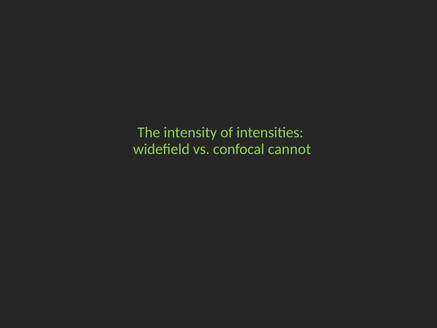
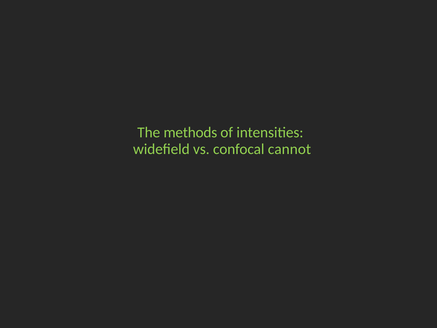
intensity: intensity -> methods (190, 133)
